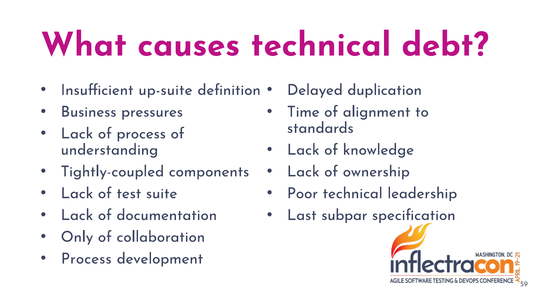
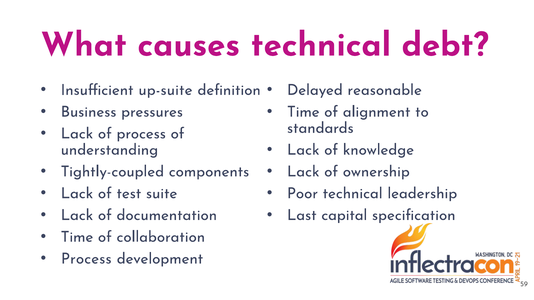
duplication: duplication -> reasonable (385, 90)
subpar: subpar -> capital (344, 215)
Only: Only -> Time (77, 237)
